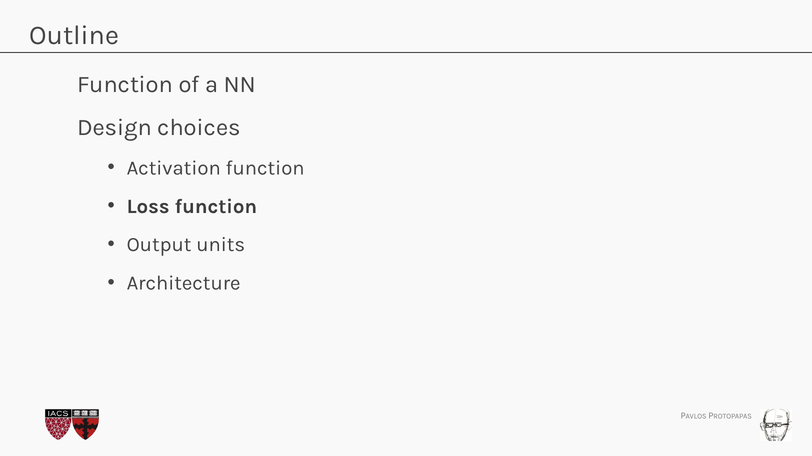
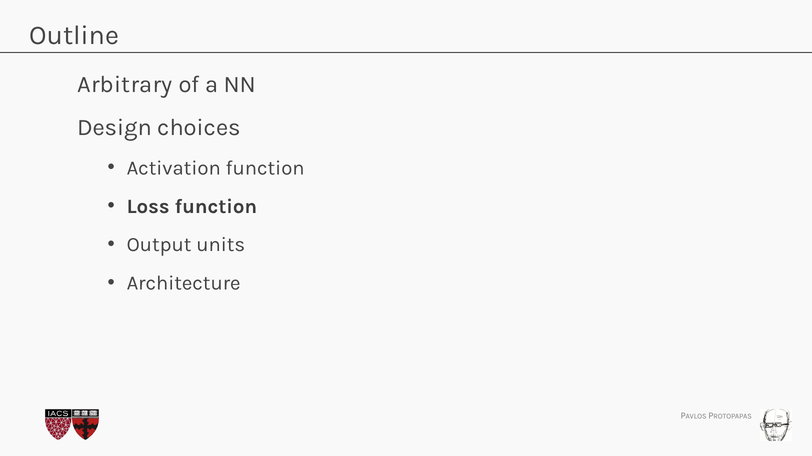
Function: Function -> Arbitrary (125, 84)
